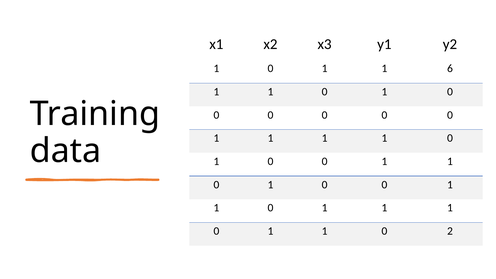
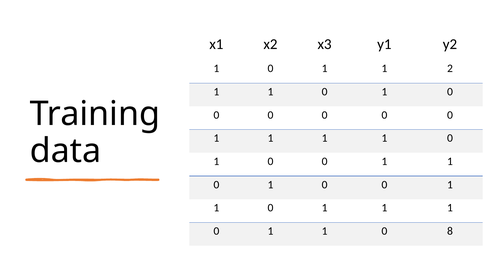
6: 6 -> 2 (450, 69)
2: 2 -> 8 (450, 231)
